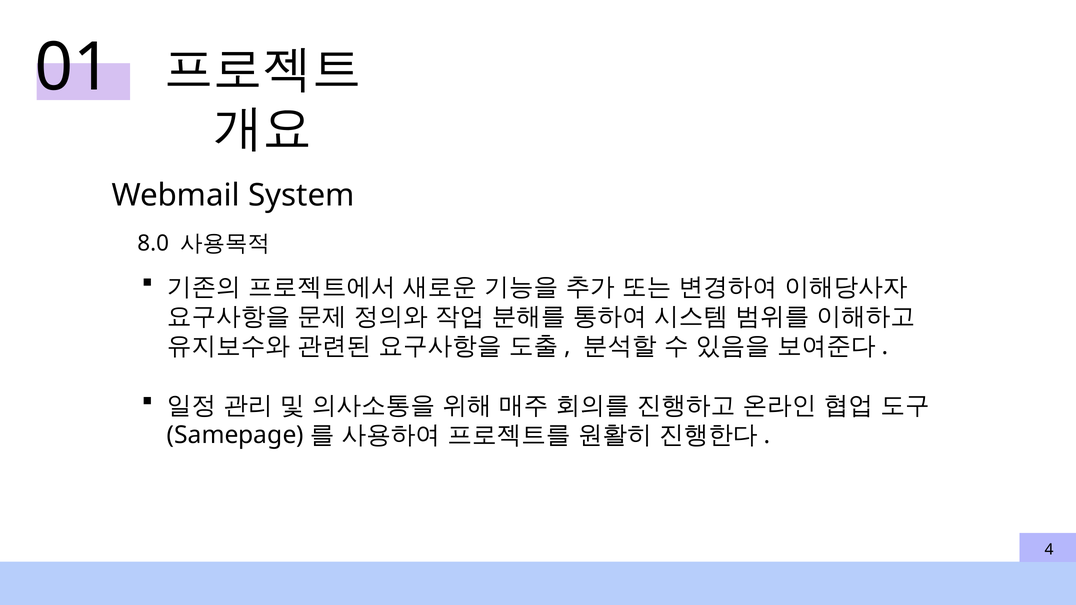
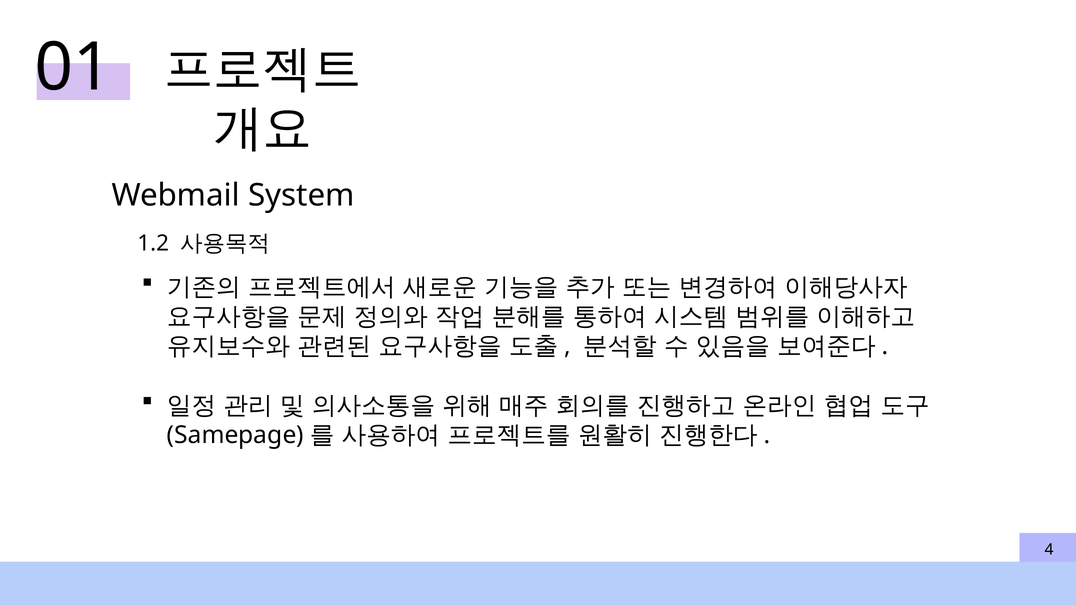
8.0: 8.0 -> 1.2 (153, 243)
